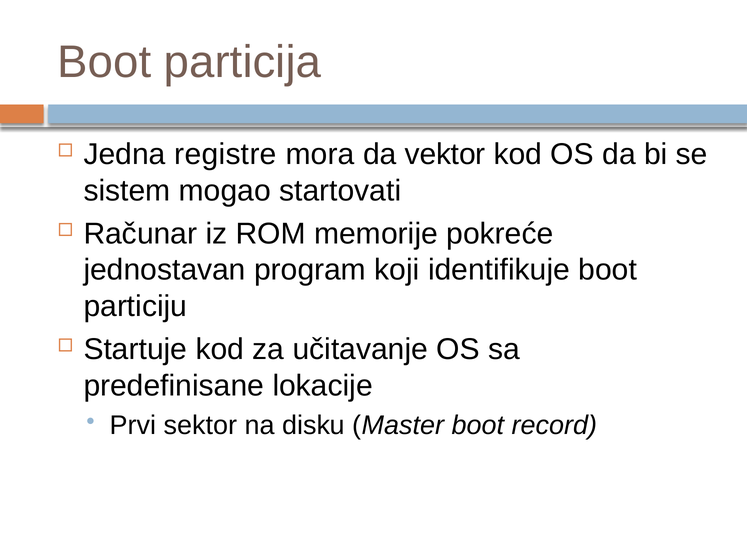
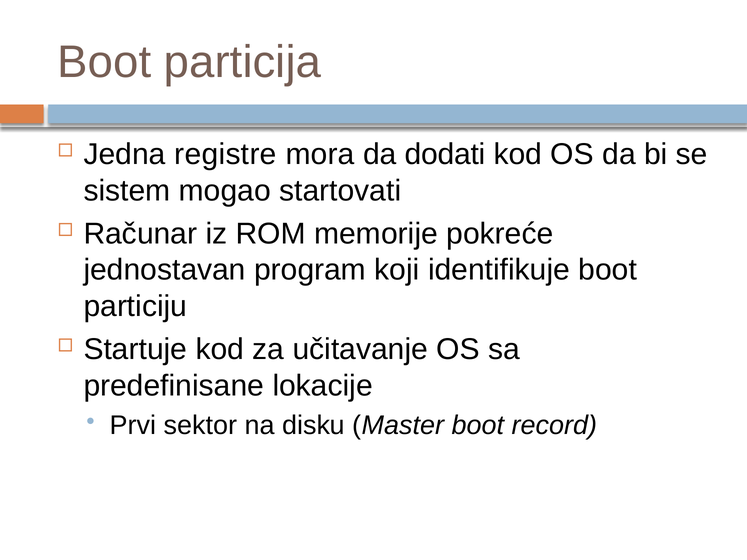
vektor: vektor -> dodati (445, 155)
